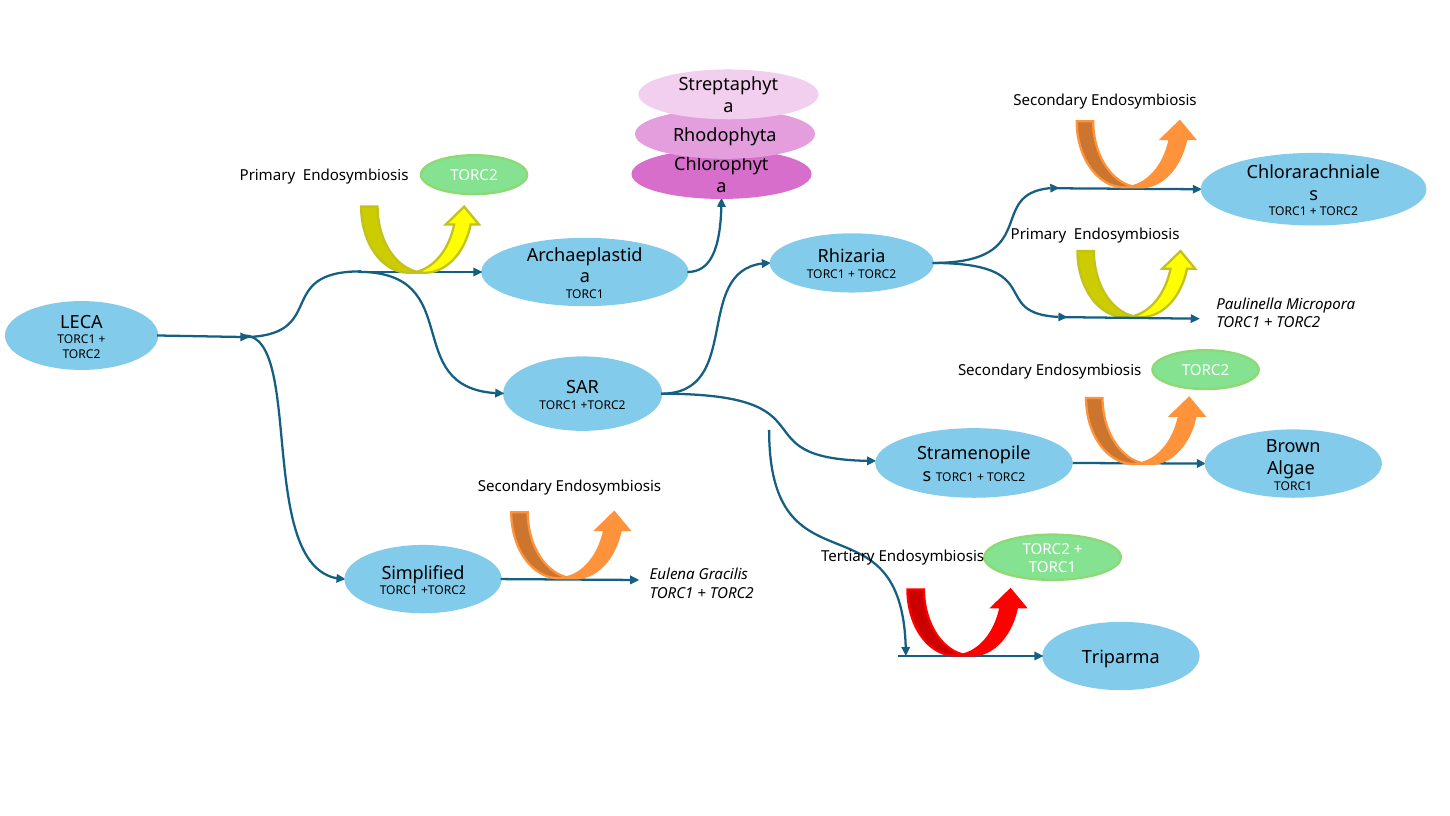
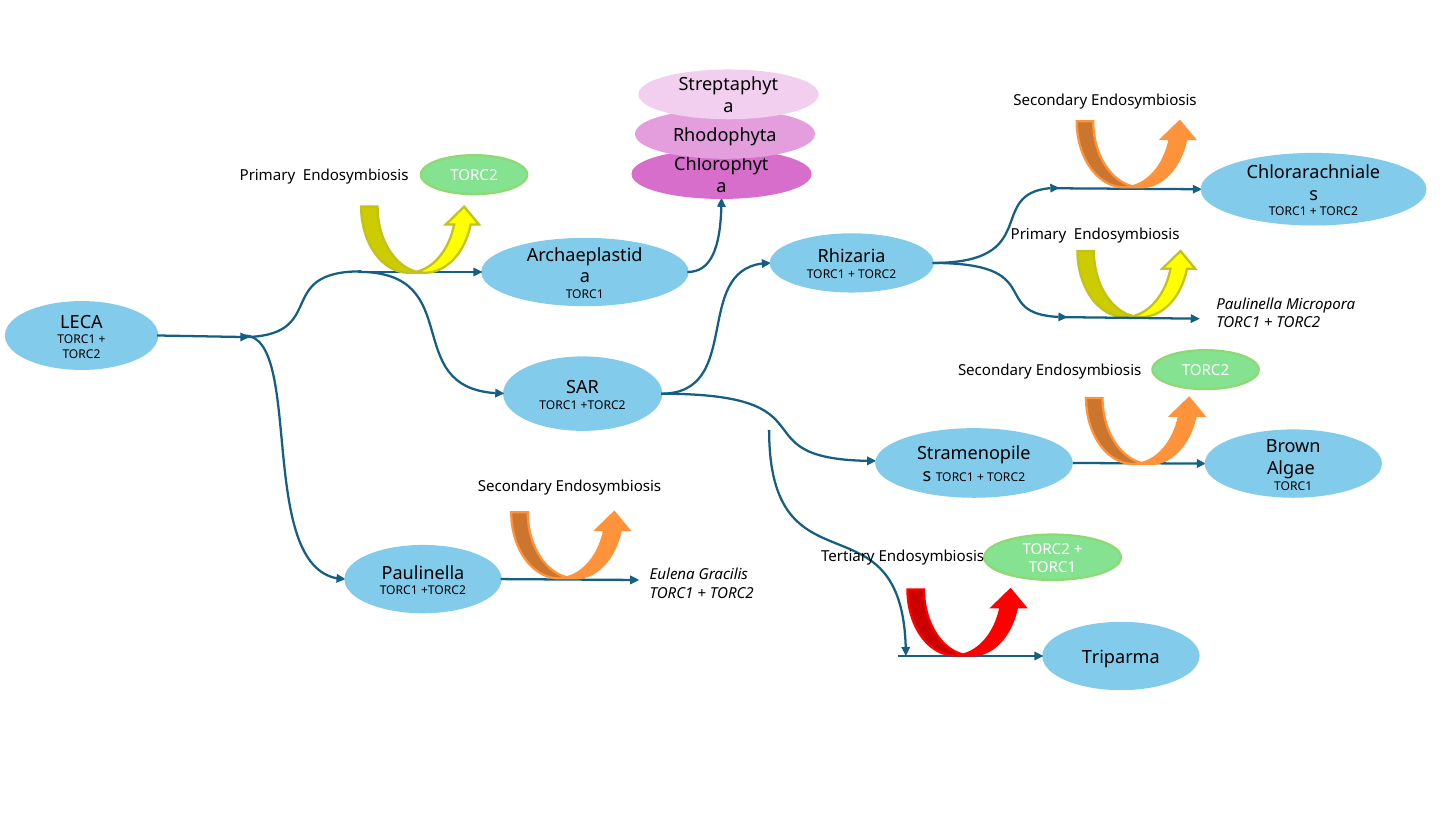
Simplified: Simplified -> Paulinella (423, 573)
